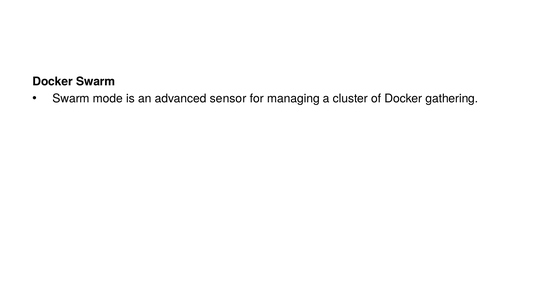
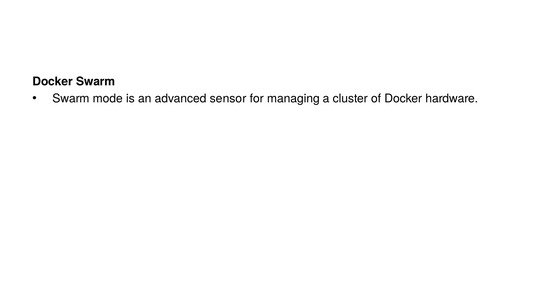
gathering: gathering -> hardware (452, 98)
